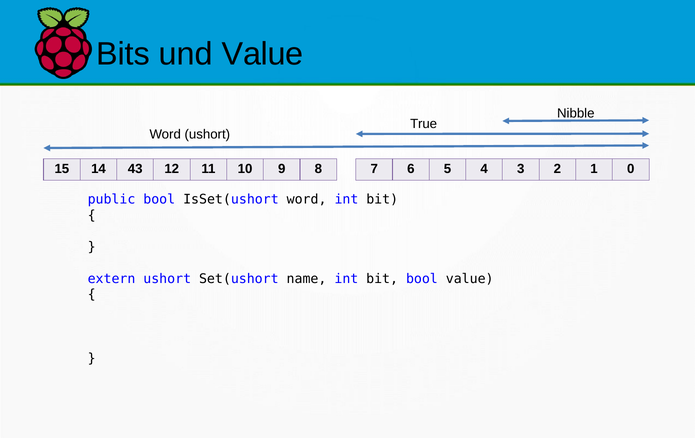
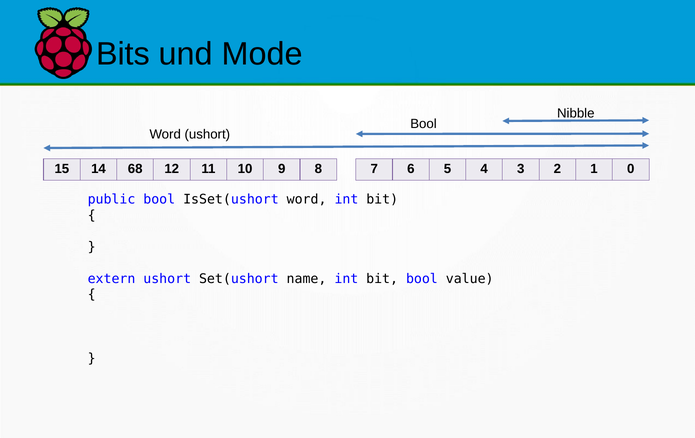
und Value: Value -> Mode (262, 54)
True: True -> Bool (424, 124)
43: 43 -> 68 (135, 169)
